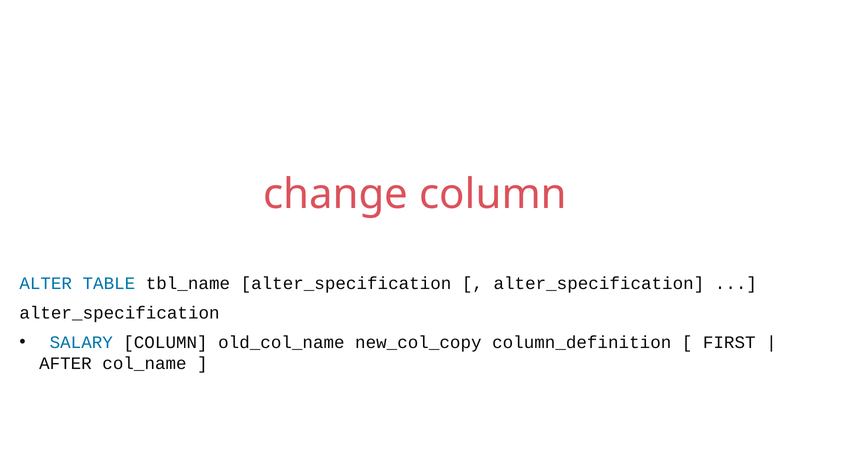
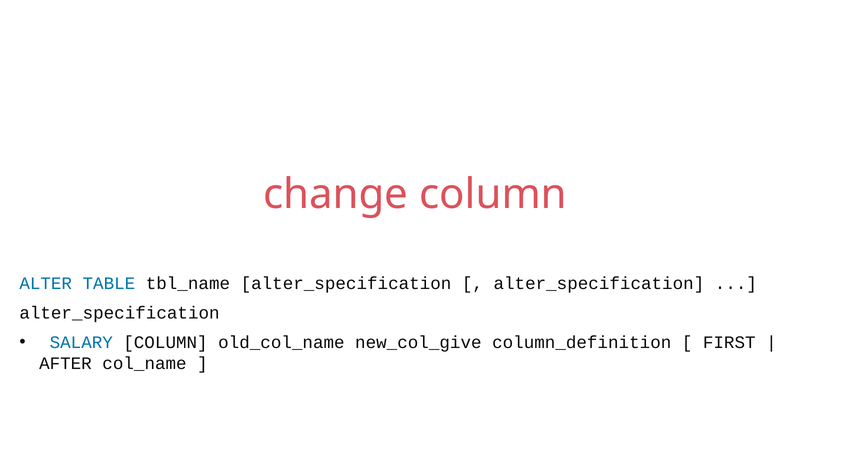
new_col_copy: new_col_copy -> new_col_give (418, 342)
